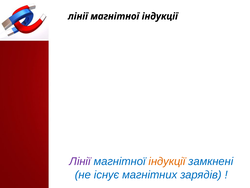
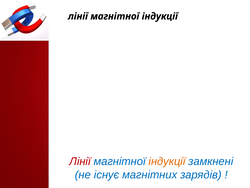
Лінії colour: purple -> red (80, 161)
